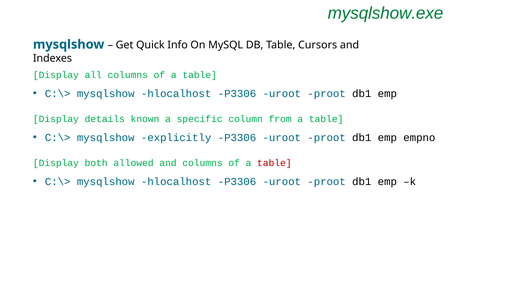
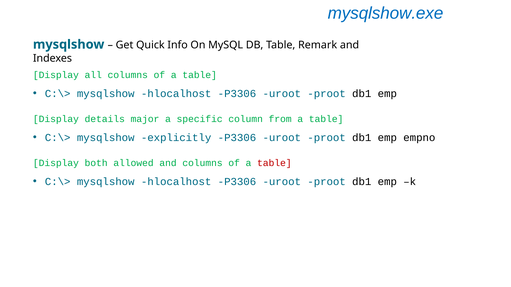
mysqlshow.exe colour: green -> blue (386, 13)
Cursors: Cursors -> Remark (318, 45)
known: known -> major (145, 119)
